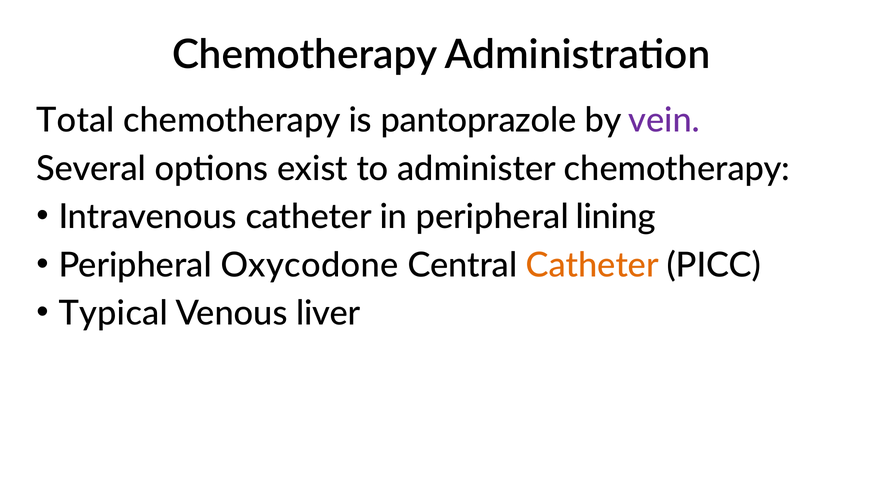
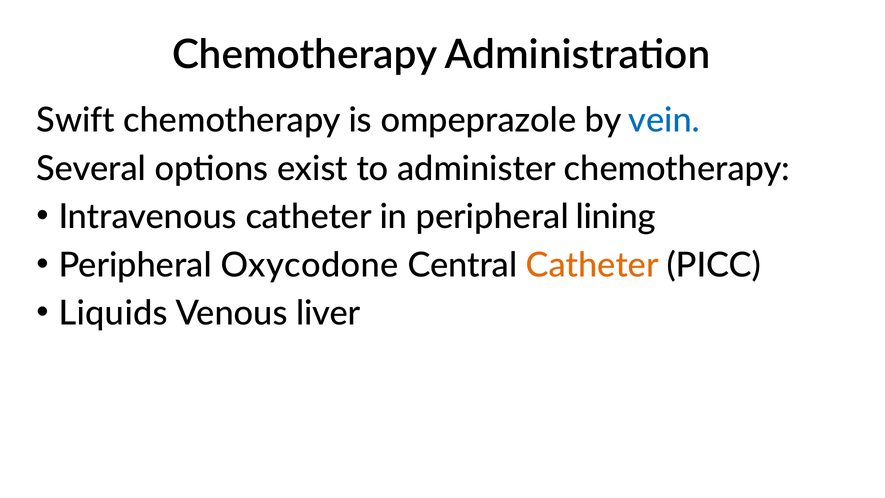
Total: Total -> Swift (76, 120)
pantoprazole: pantoprazole -> ompeprazole (478, 120)
vein colour: purple -> blue (664, 120)
Typical: Typical -> Liquids (113, 313)
